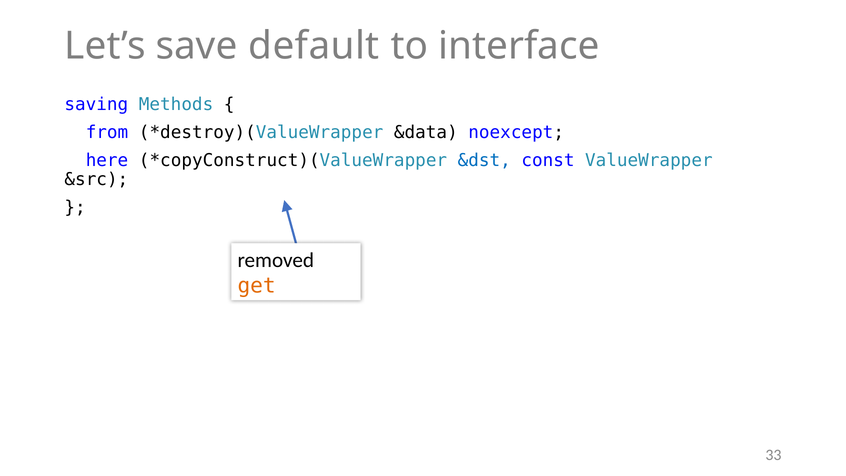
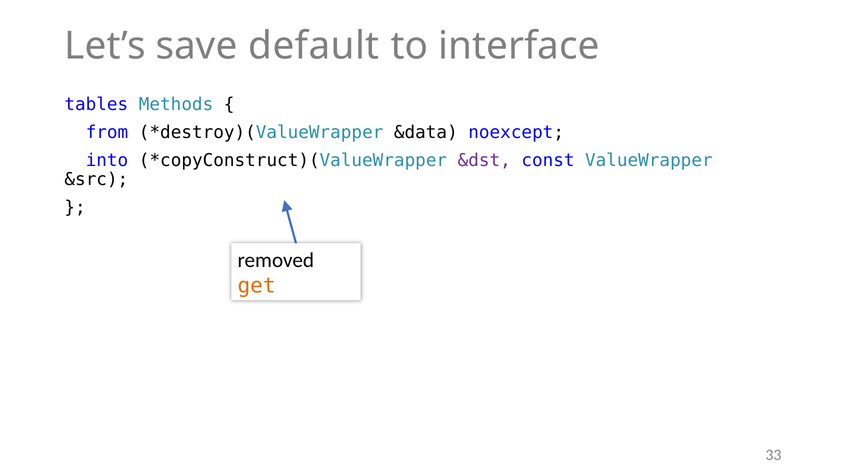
saving: saving -> tables (96, 105)
here: here -> into (107, 160)
&dst colour: blue -> purple (484, 160)
